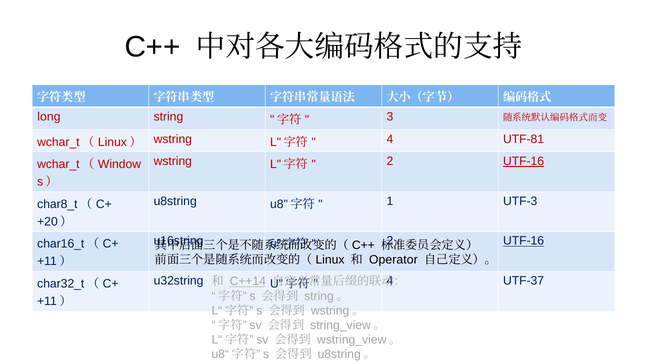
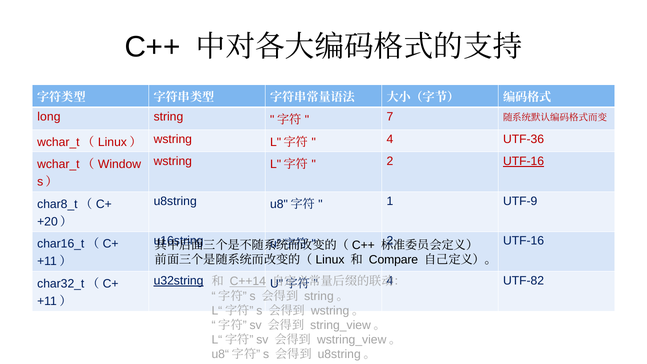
3: 3 -> 7 (390, 117)
UTF-81: UTF-81 -> UTF-36 (524, 139)
UTF-3: UTF-3 -> UTF-9 (520, 201)
UTF-16 underline: present -> none (524, 241)
Operator: Operator -> Compare (393, 260)
u32string underline: none -> present (179, 281)
UTF-37: UTF-37 -> UTF-82 (524, 281)
